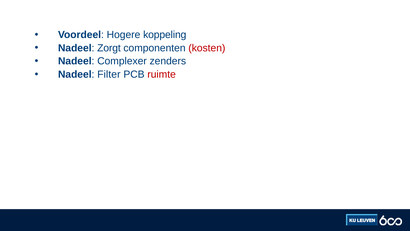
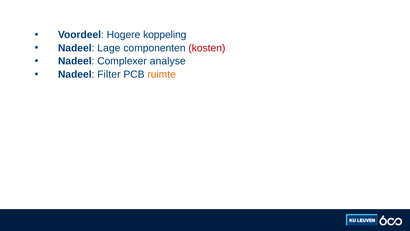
Zorgt: Zorgt -> Lage (109, 48)
zenders: zenders -> analyse (168, 61)
ruimte colour: red -> orange (162, 74)
